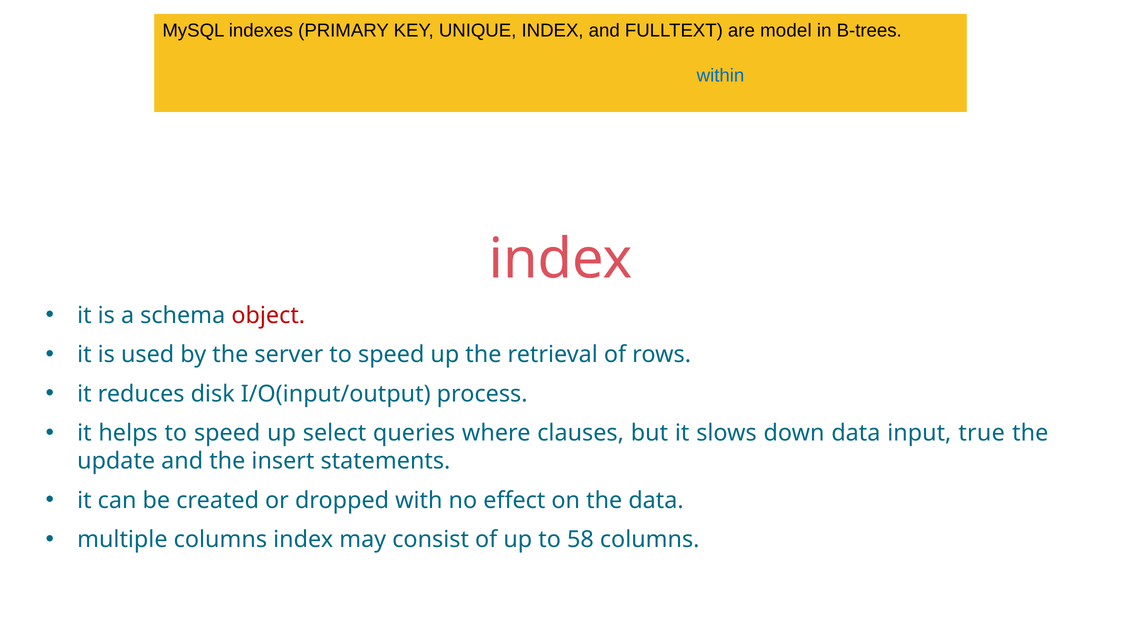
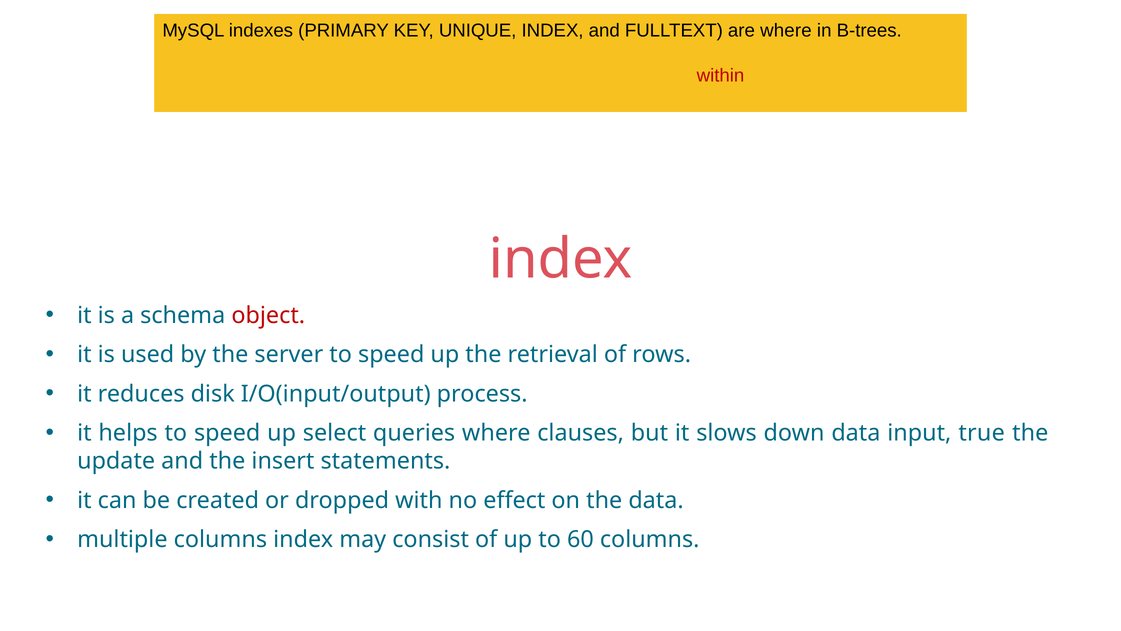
are model: model -> where (786, 31)
within colour: blue -> red (721, 75)
58: 58 -> 60 (580, 539)
